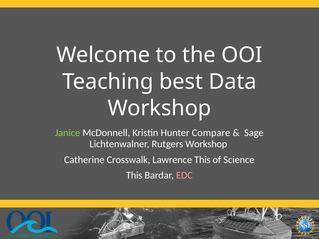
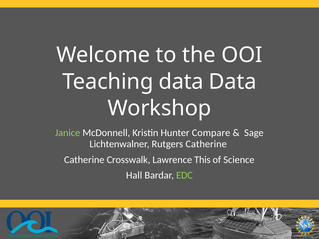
Teaching best: best -> data (181, 82)
Rutgers Workshop: Workshop -> Catherine (206, 144)
This: This -> Hall (134, 176)
EDC colour: pink -> light green (184, 176)
